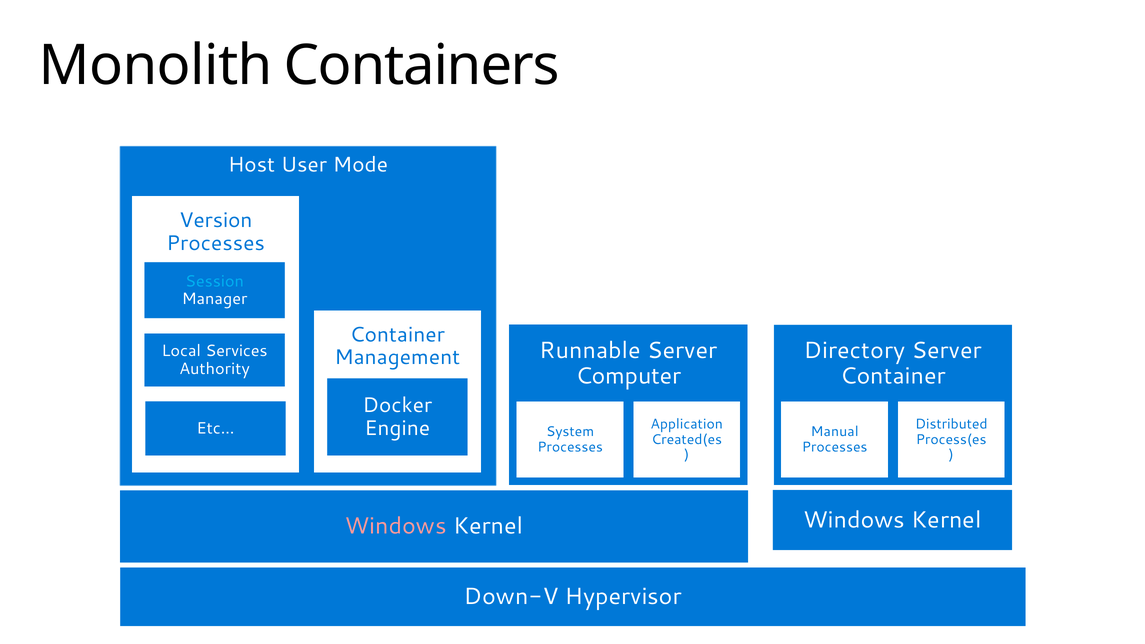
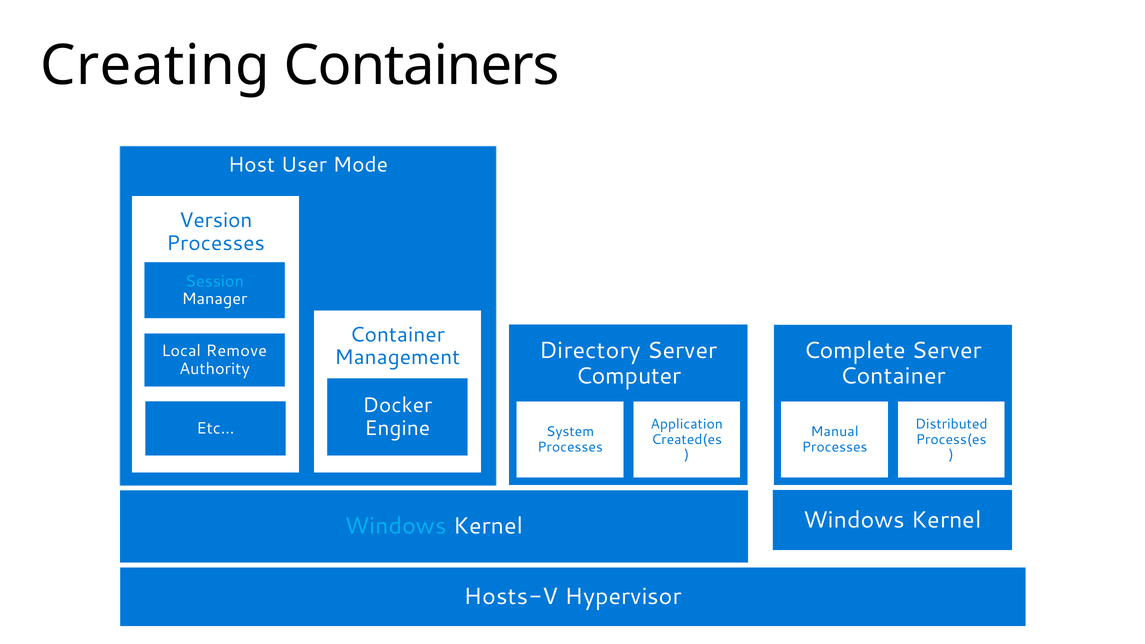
Monolith: Monolith -> Creating (155, 66)
Runnable: Runnable -> Directory (590, 351)
Directory: Directory -> Complete (855, 351)
Services: Services -> Remove (236, 351)
Windows colour: pink -> light blue (396, 526)
Down-V: Down-V -> Hosts-V (511, 597)
